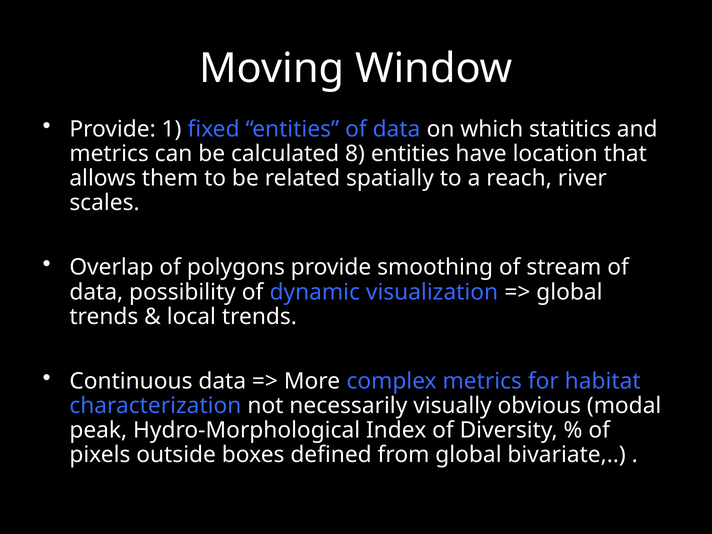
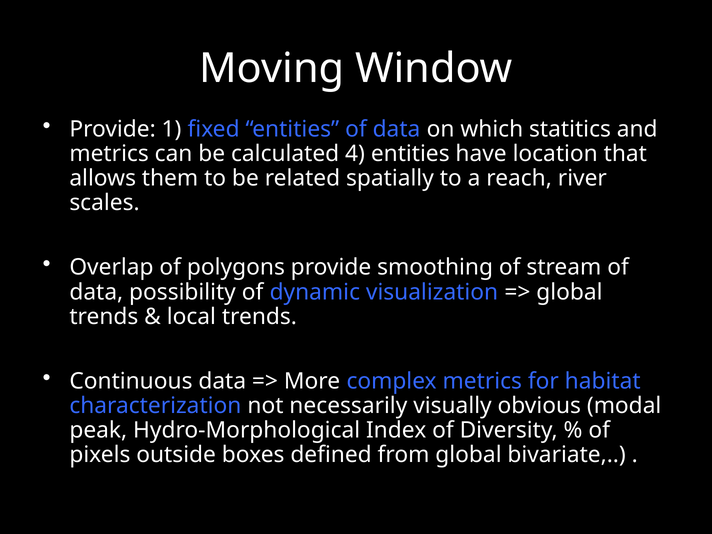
8: 8 -> 4 (355, 154)
